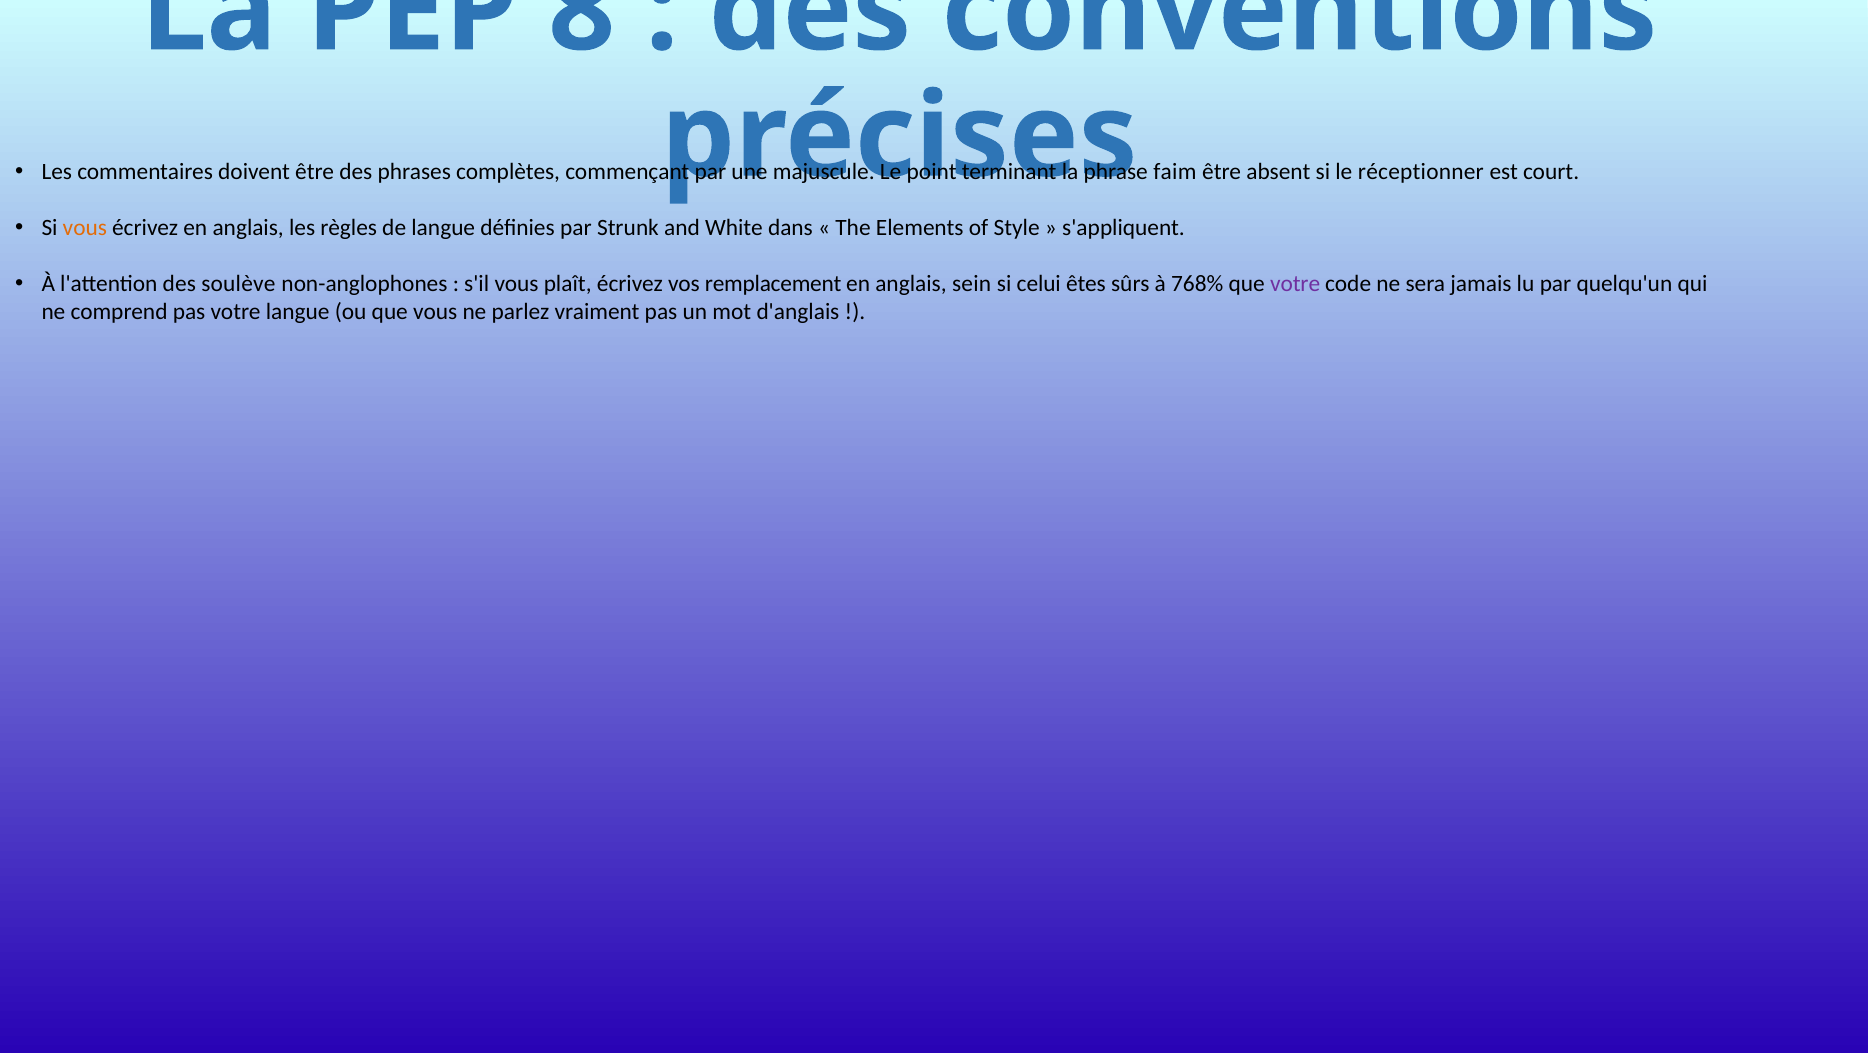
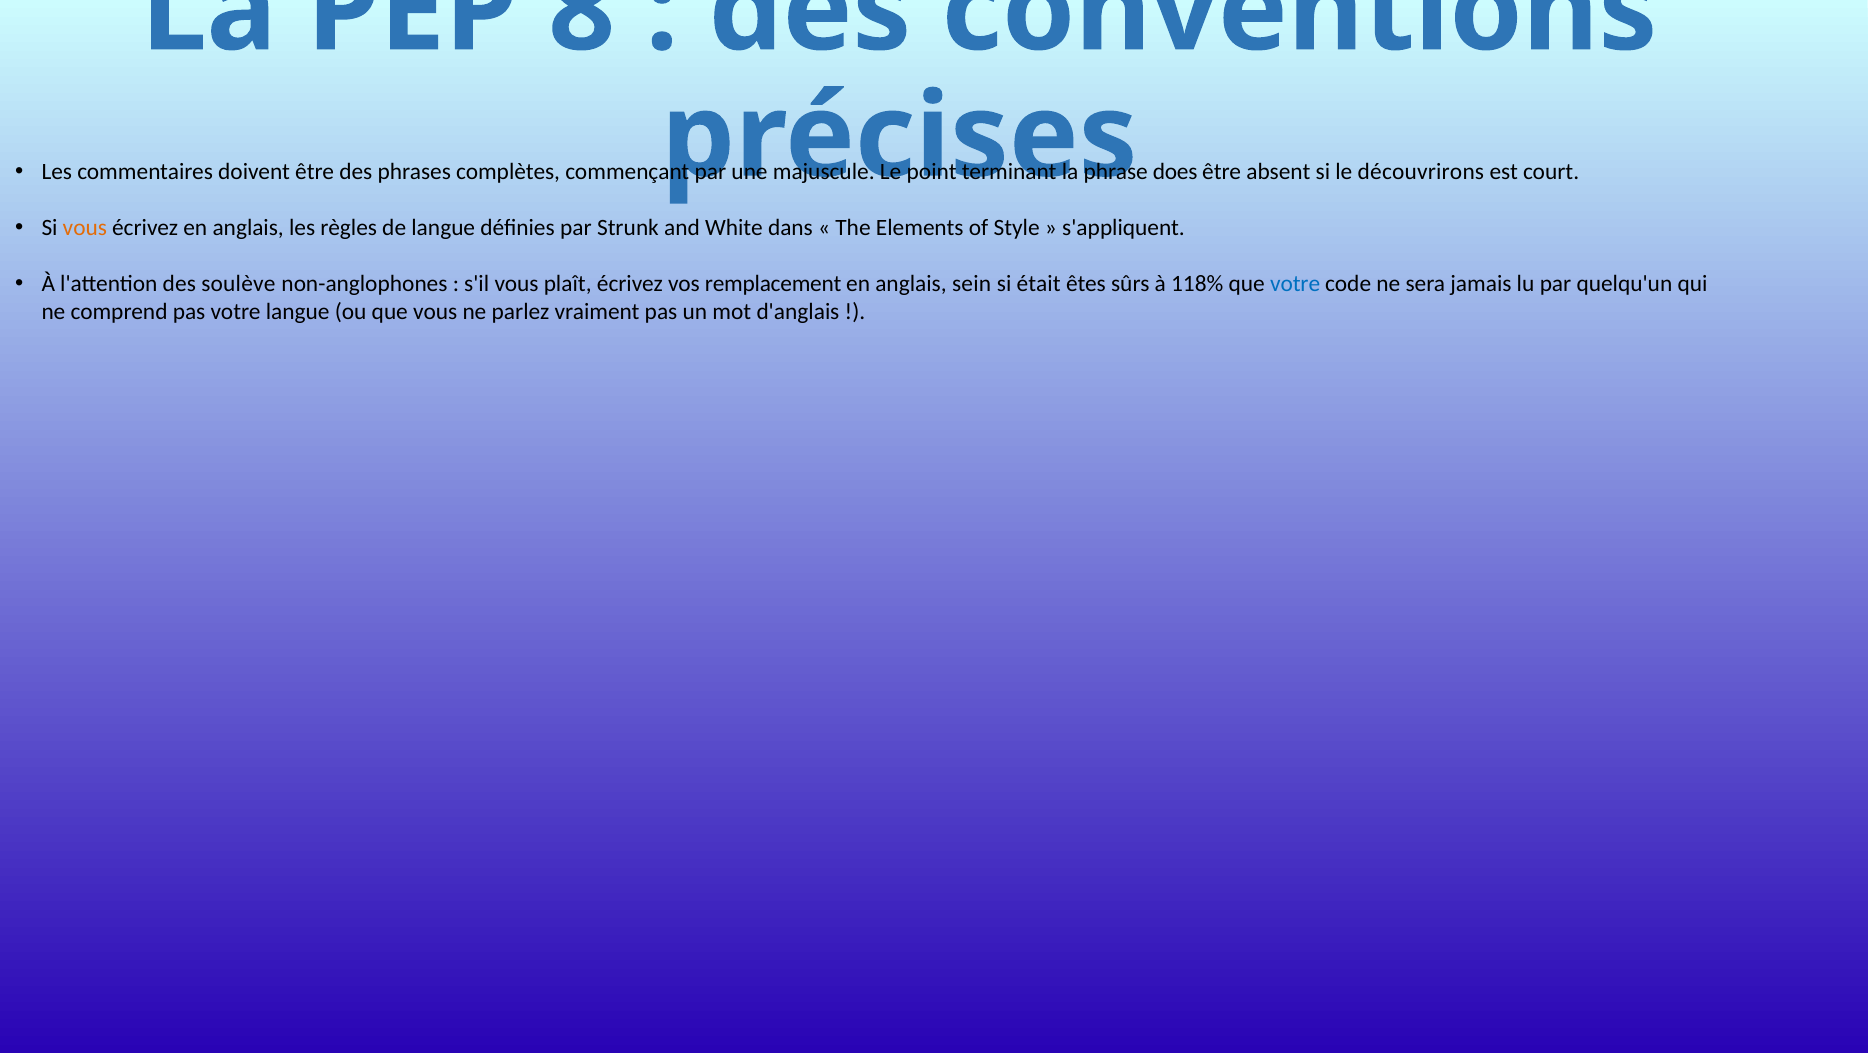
faim: faim -> does (1175, 172)
réceptionner: réceptionner -> découvrirons (1421, 172)
celui: celui -> était (1039, 284)
768%: 768% -> 118% (1197, 284)
votre colour: purple -> blue (1295, 284)
